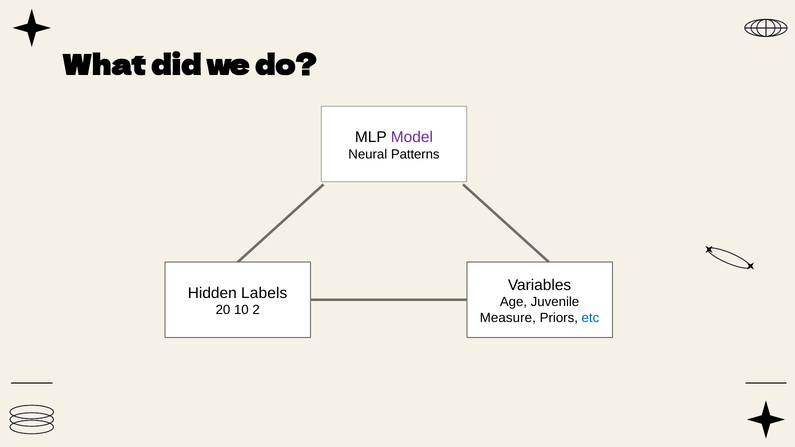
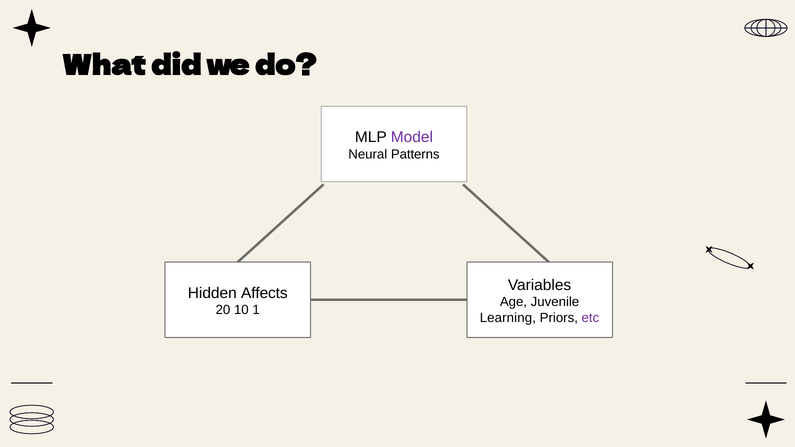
Labels: Labels -> Affects (264, 293)
2: 2 -> 1 (256, 310)
Measure: Measure -> Learning (508, 318)
etc colour: blue -> purple (590, 318)
